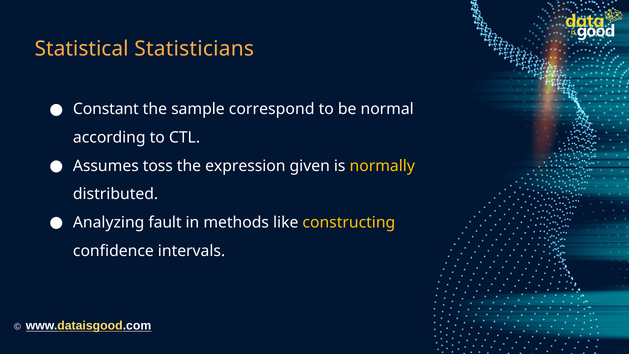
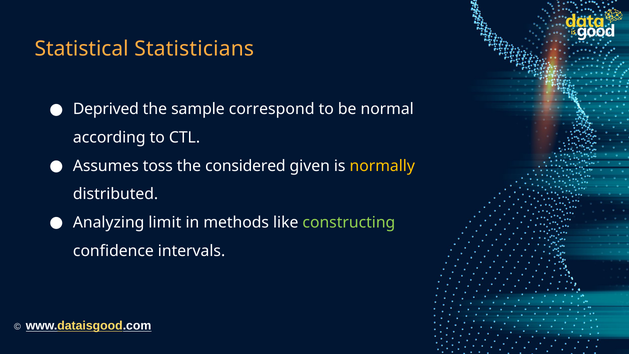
Constant: Constant -> Deprived (106, 109)
expression: expression -> considered (245, 166)
fault: fault -> limit (165, 222)
constructing colour: yellow -> light green (349, 222)
